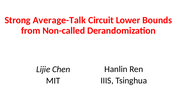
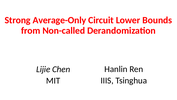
Average-Talk: Average-Talk -> Average-Only (59, 20)
